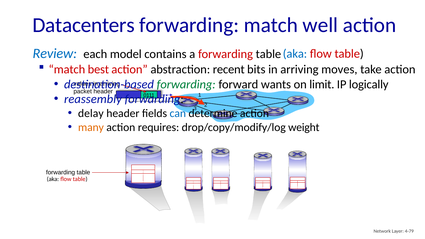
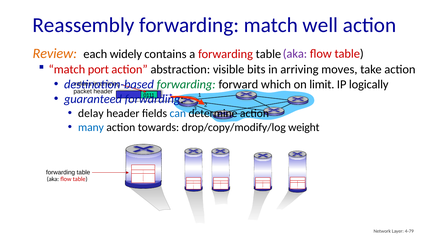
Datacenters: Datacenters -> Reassembly (83, 25)
Review colour: blue -> orange (55, 54)
model: model -> widely (126, 54)
aka colour: blue -> purple (295, 54)
best: best -> port (98, 69)
recent: recent -> visible (229, 69)
wants: wants -> which (276, 84)
reassembly: reassembly -> guaranteed (93, 99)
many colour: orange -> blue (91, 127)
requires: requires -> towards (159, 127)
